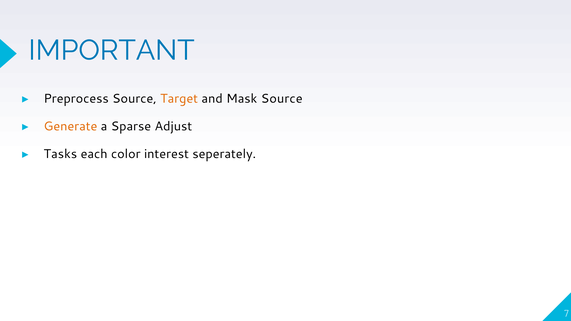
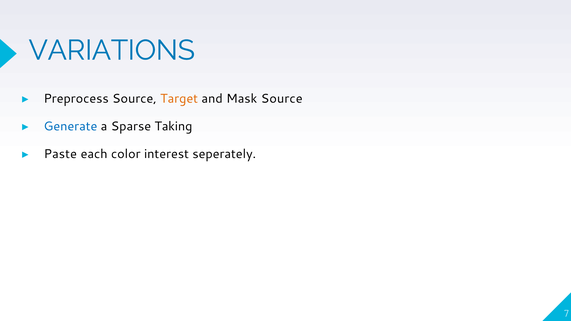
IMPORTANT: IMPORTANT -> VARIATIONS (112, 50)
Generate colour: orange -> blue (70, 126)
Adjust: Adjust -> Taking (173, 126)
Tasks: Tasks -> Paste (60, 154)
